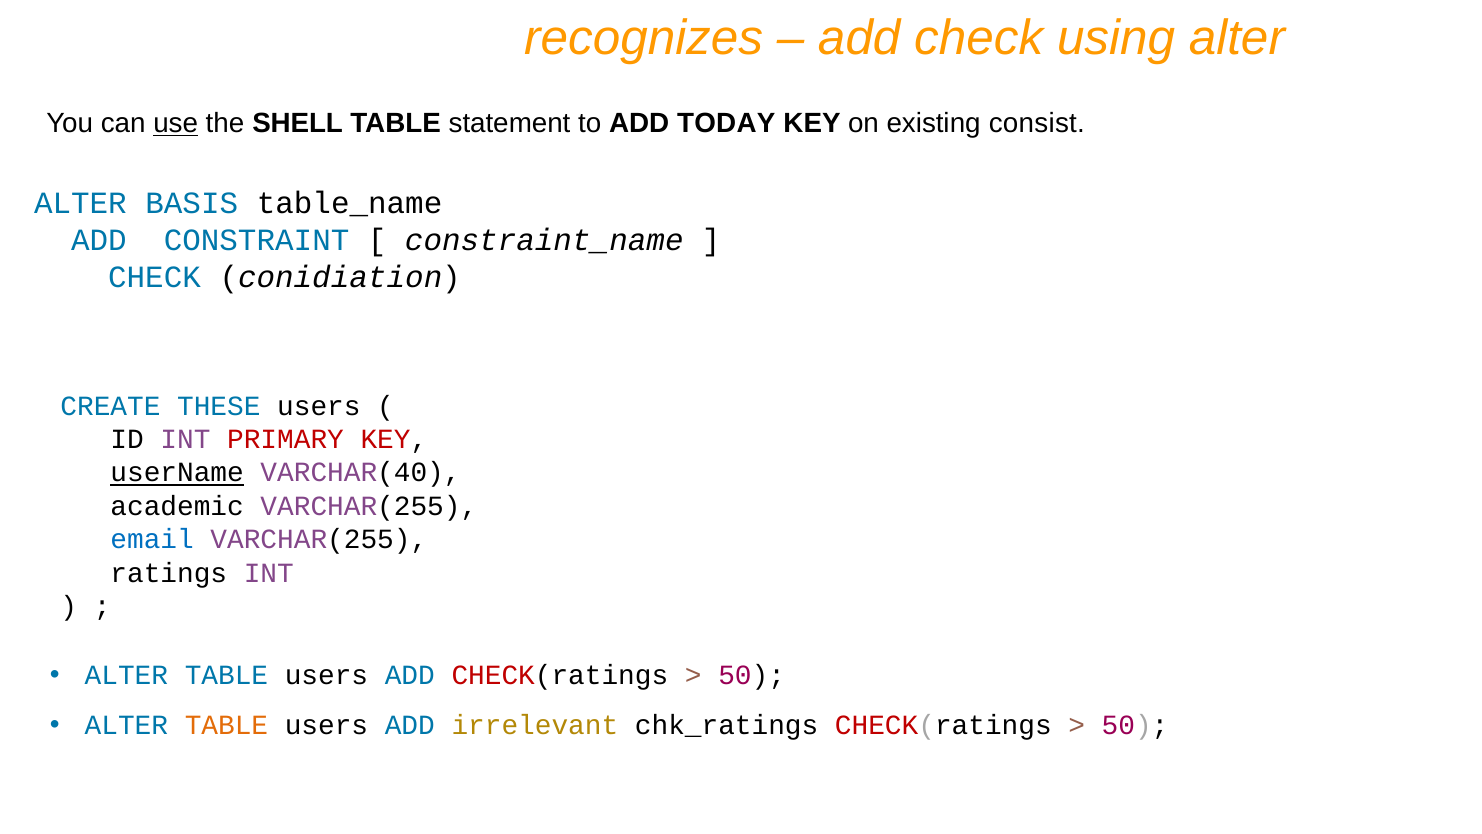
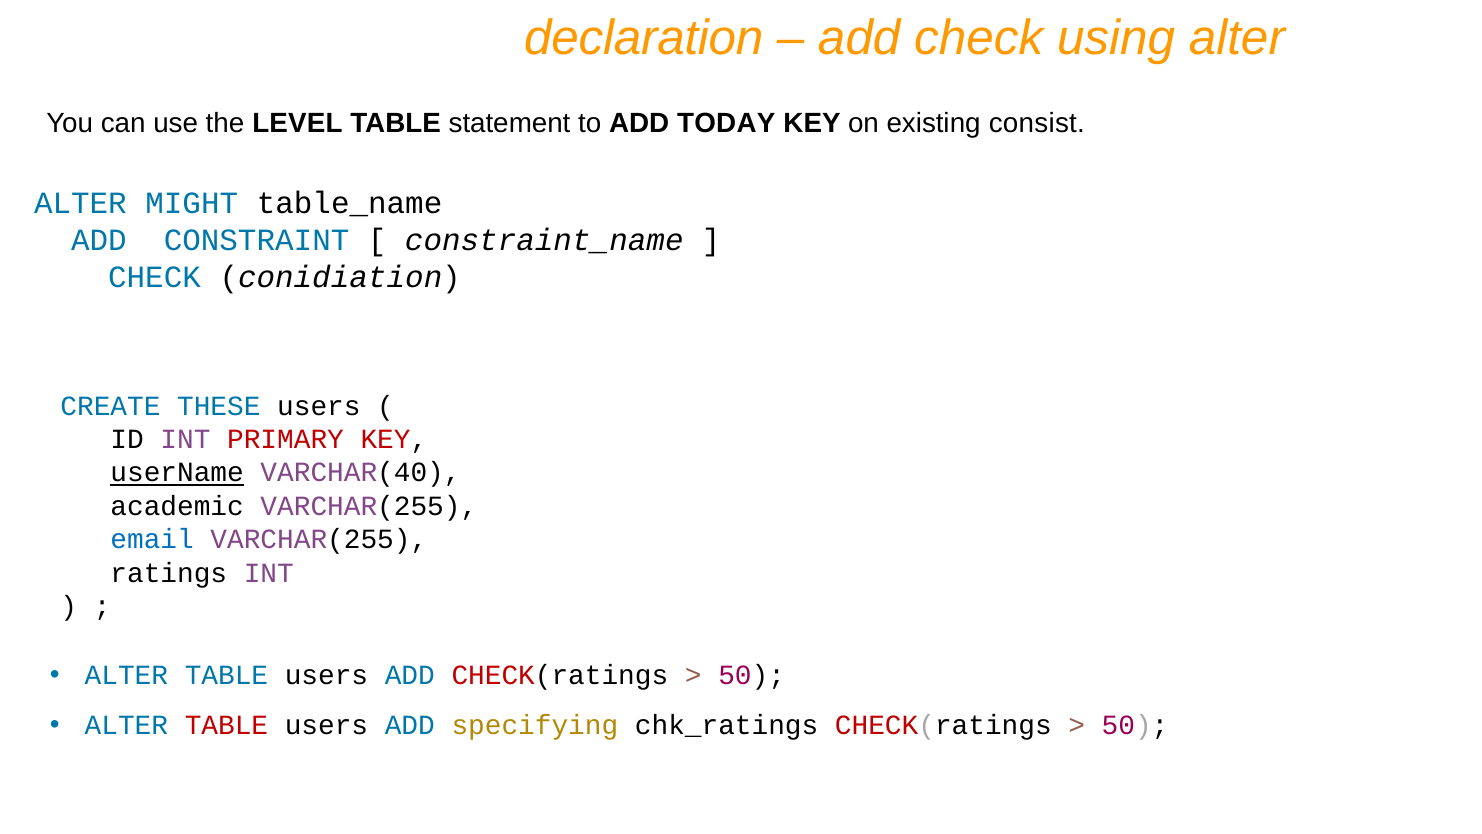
recognizes: recognizes -> declaration (644, 39)
use underline: present -> none (176, 123)
SHELL: SHELL -> LEVEL (297, 123)
BASIS: BASIS -> MIGHT (192, 203)
TABLE colour: orange -> red (226, 725)
irrelevant: irrelevant -> specifying (535, 725)
